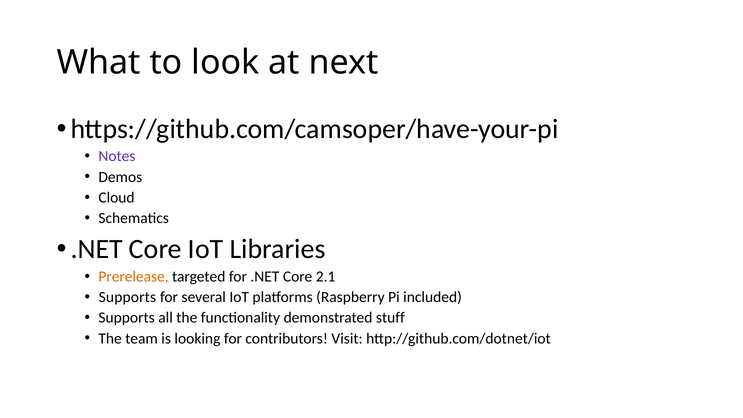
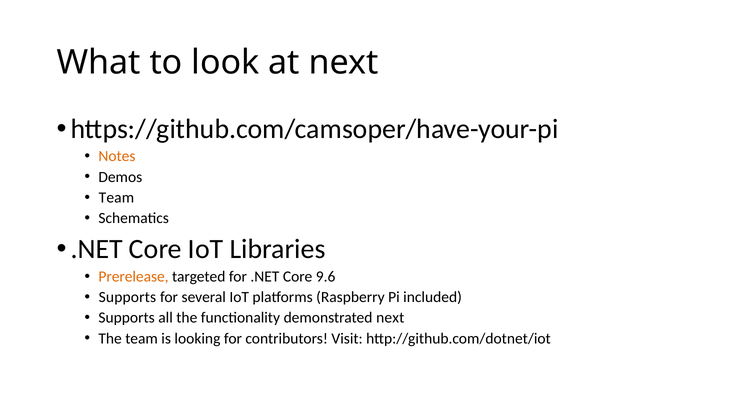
Notes colour: purple -> orange (117, 156)
Cloud: Cloud -> Team (116, 197)
2.1: 2.1 -> 9.6 (326, 277)
demonstrated stuff: stuff -> next (390, 318)
